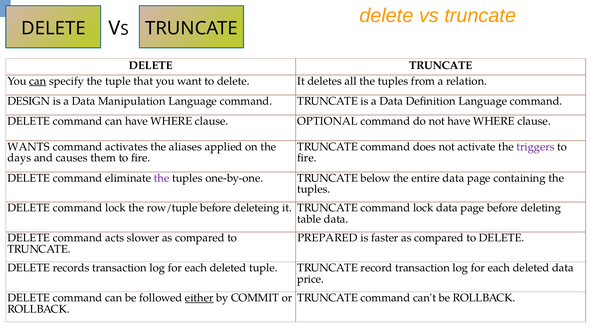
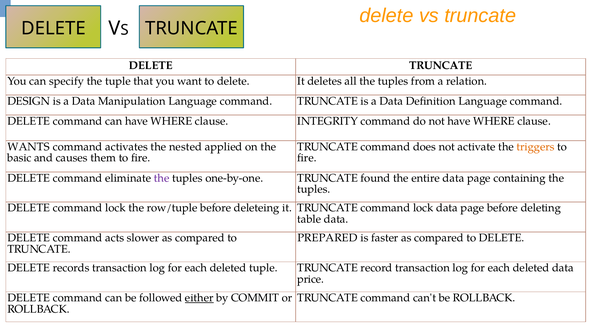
can underline: present -> none (38, 81)
OPTIONAL: OPTIONAL -> INTEGRITY (328, 121)
aliases: aliases -> nested (186, 147)
triggers colour: purple -> orange (536, 147)
days: days -> basic (19, 158)
below: below -> found (375, 178)
